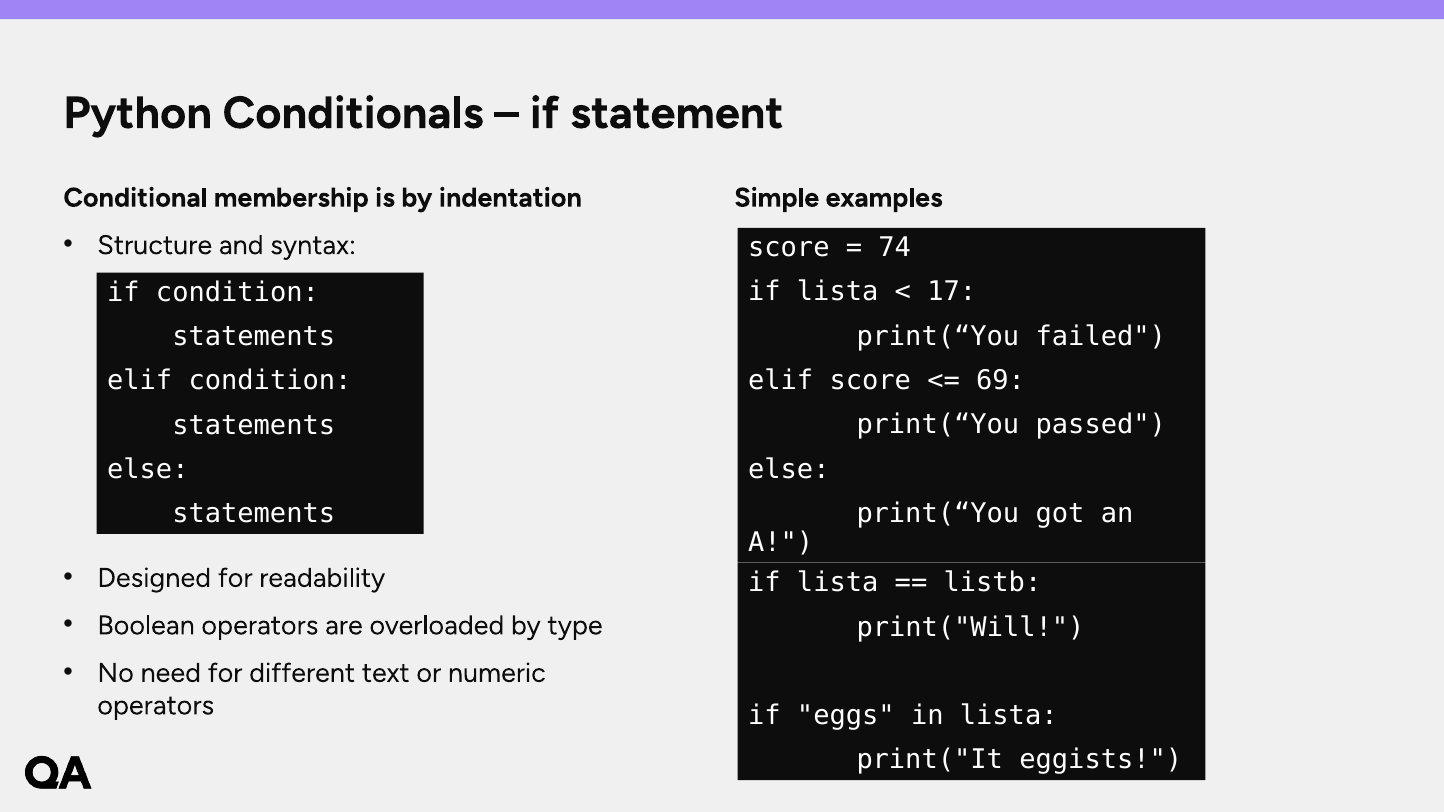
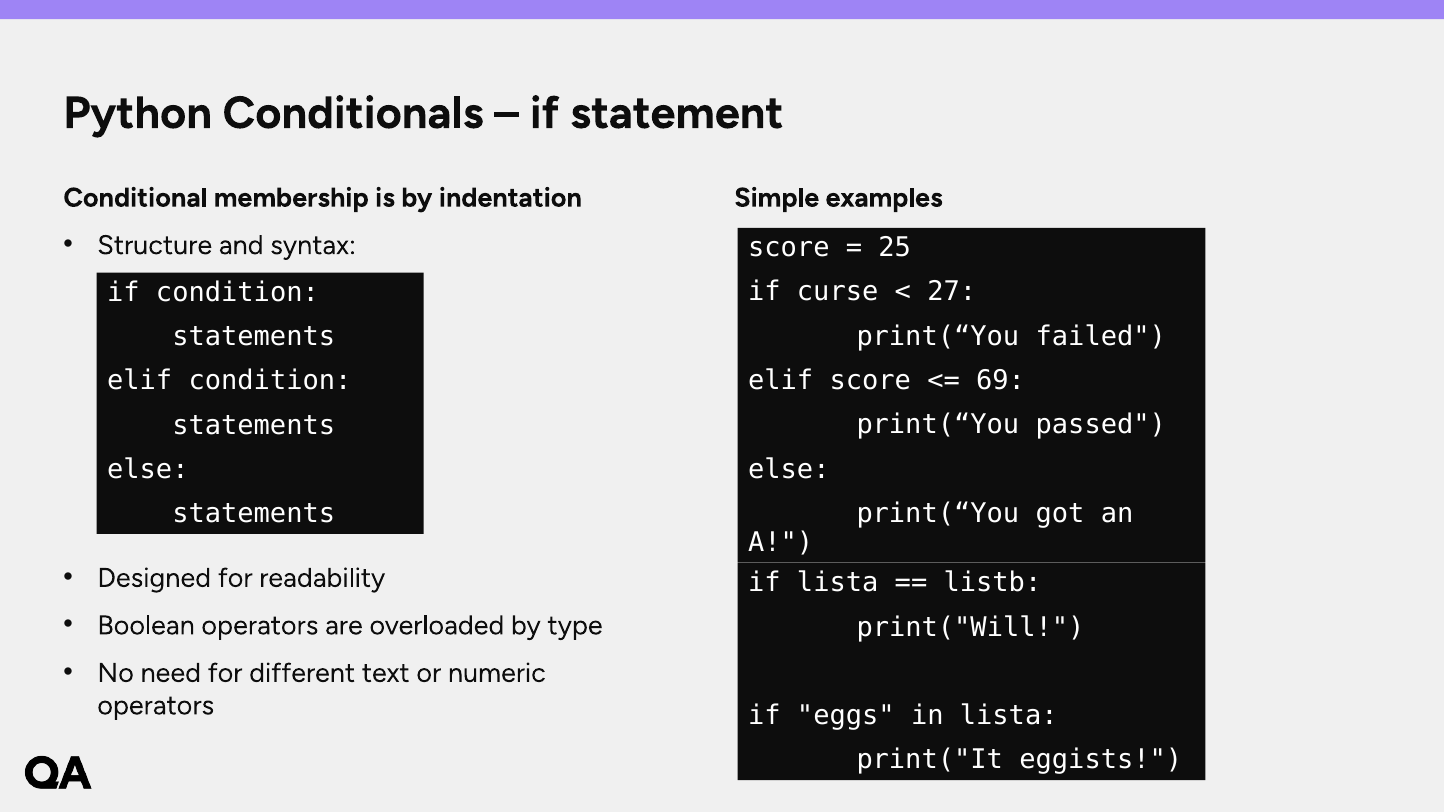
74: 74 -> 25 (895, 248)
lista: lista -> curse (838, 292)
17: 17 -> 27 (952, 292)
